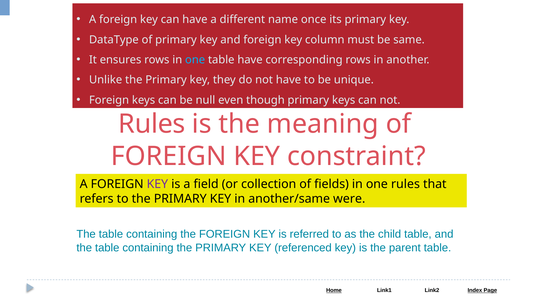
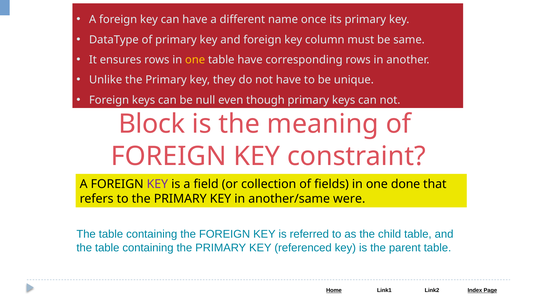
one colour: light blue -> yellow (195, 60)
Rules: Rules -> Block (152, 124)
one rules: rules -> done (406, 184)
